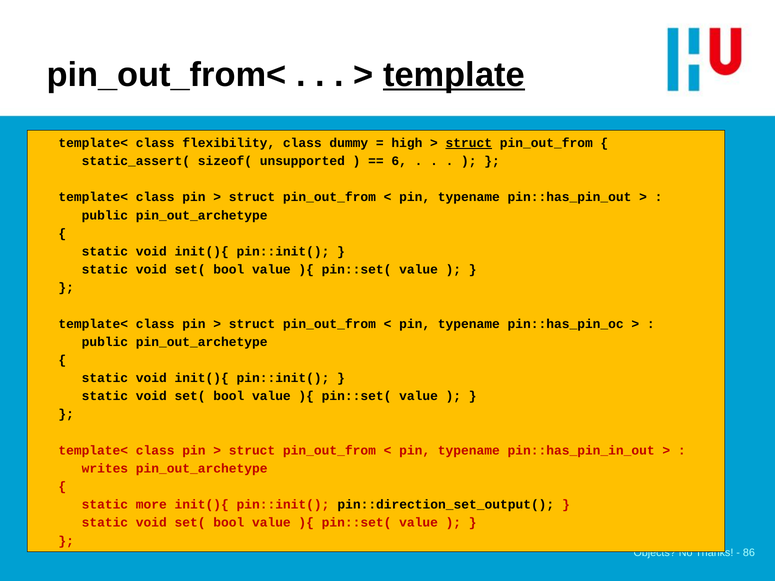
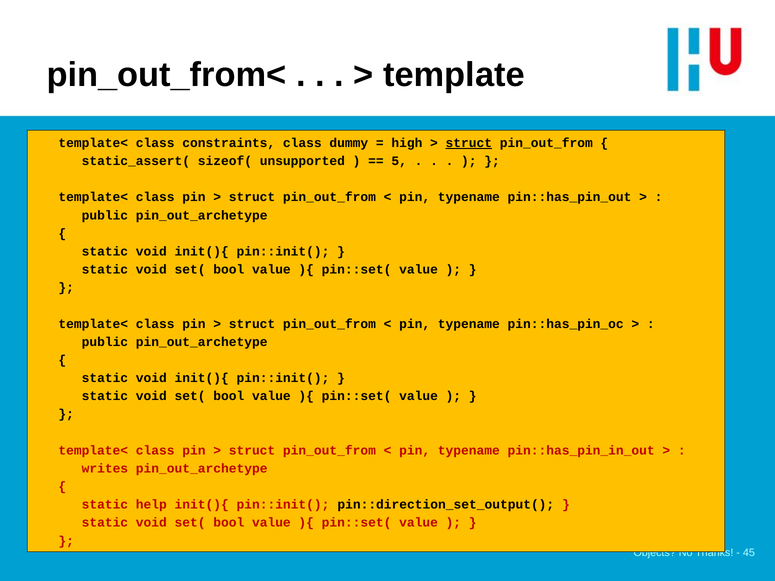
template underline: present -> none (454, 75)
flexibility: flexibility -> constraints (229, 143)
6: 6 -> 5 (399, 161)
more: more -> help (151, 505)
86: 86 -> 45 (749, 553)
